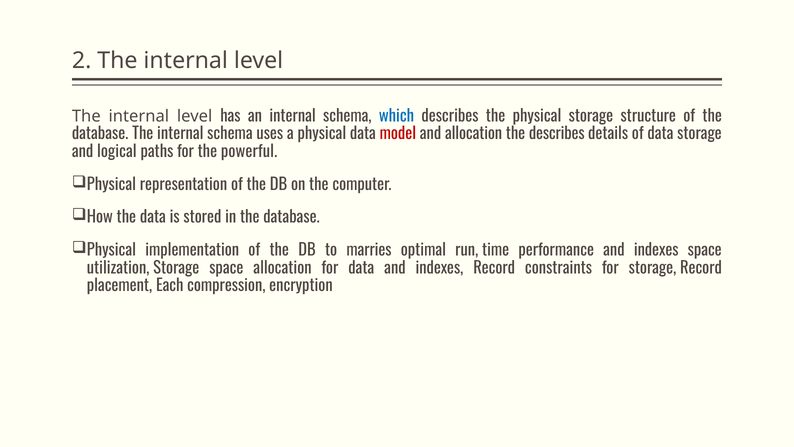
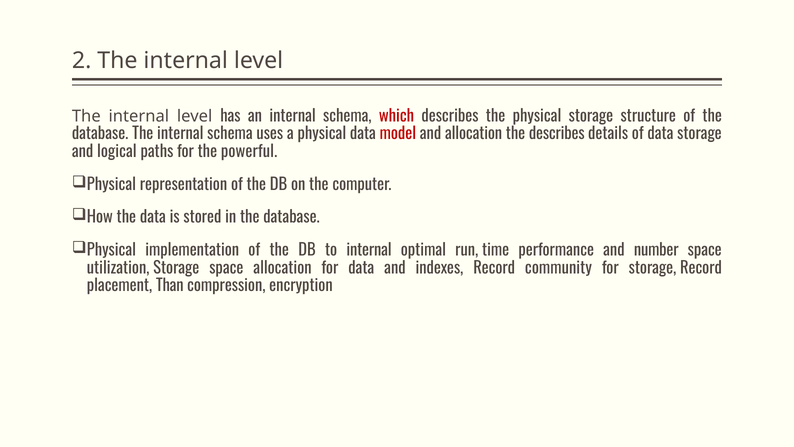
which colour: blue -> red (397, 116)
to marries: marries -> internal (369, 250)
performance and indexes: indexes -> number (656, 250)
constraints: constraints -> community (558, 268)
Each: Each -> Than (170, 286)
